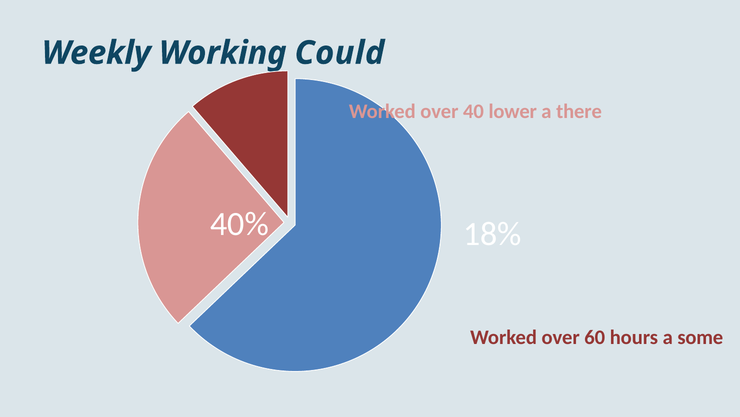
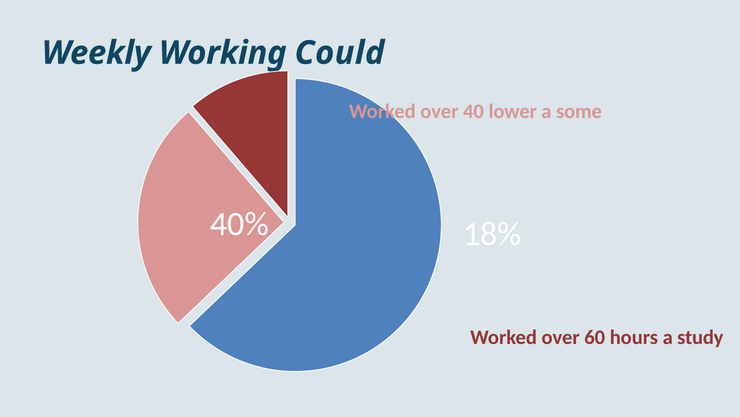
there: there -> some (579, 111)
some: some -> study (700, 337)
